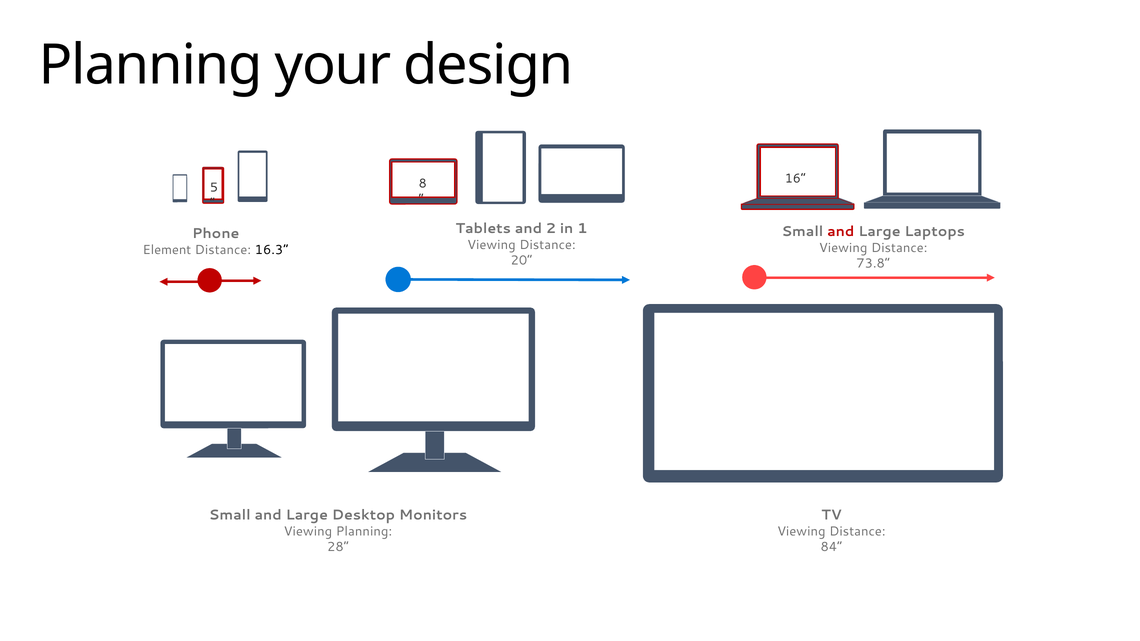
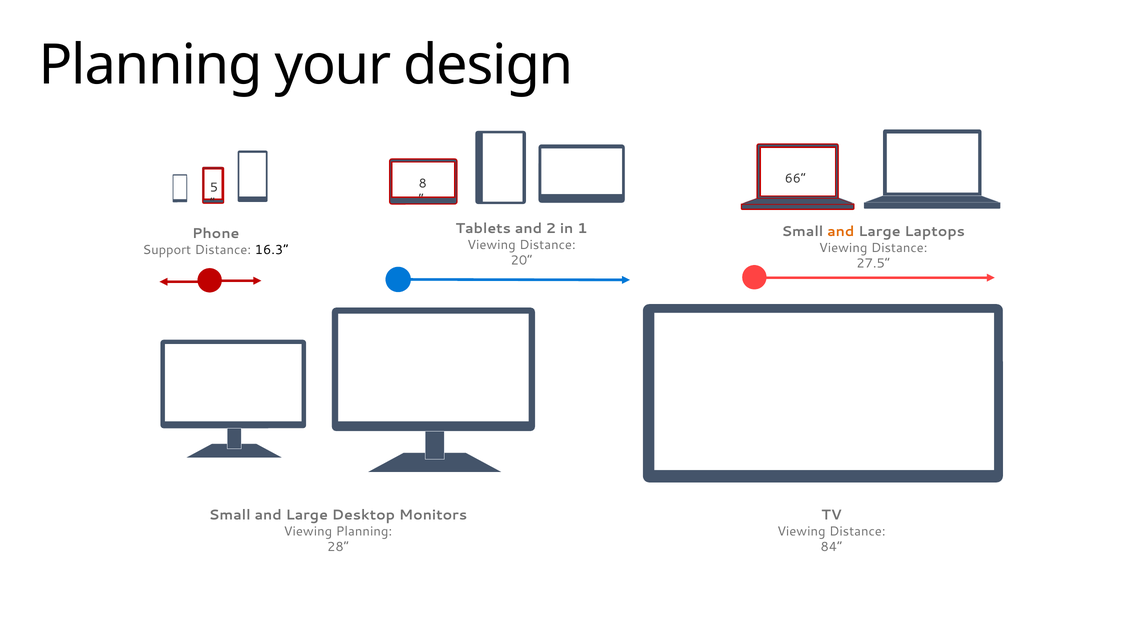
16: 16 -> 66 (795, 179)
and colour: red -> orange (841, 232)
Element: Element -> Support (167, 250)
73.8: 73.8 -> 27.5 (873, 264)
